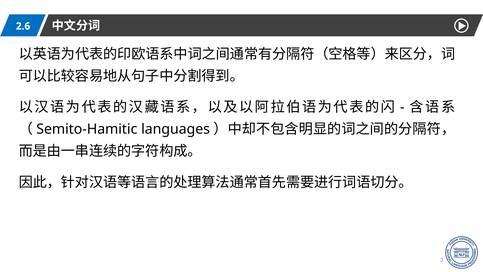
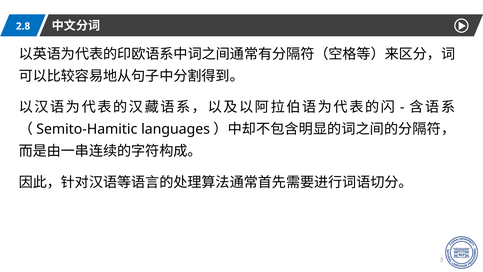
2.6: 2.6 -> 2.8 (23, 26)
